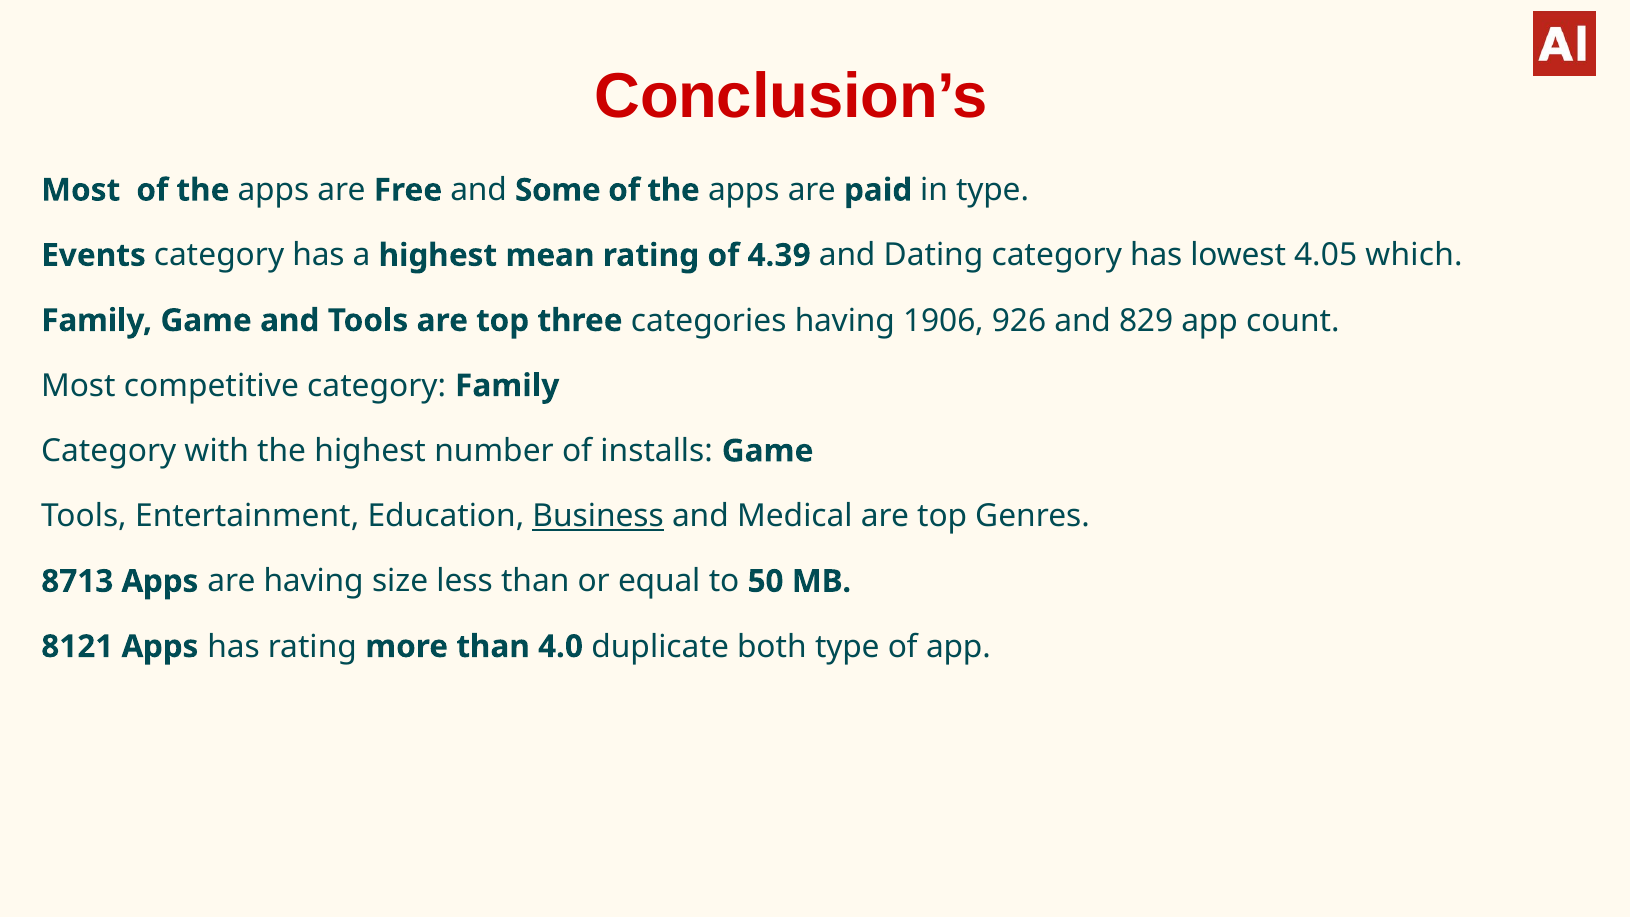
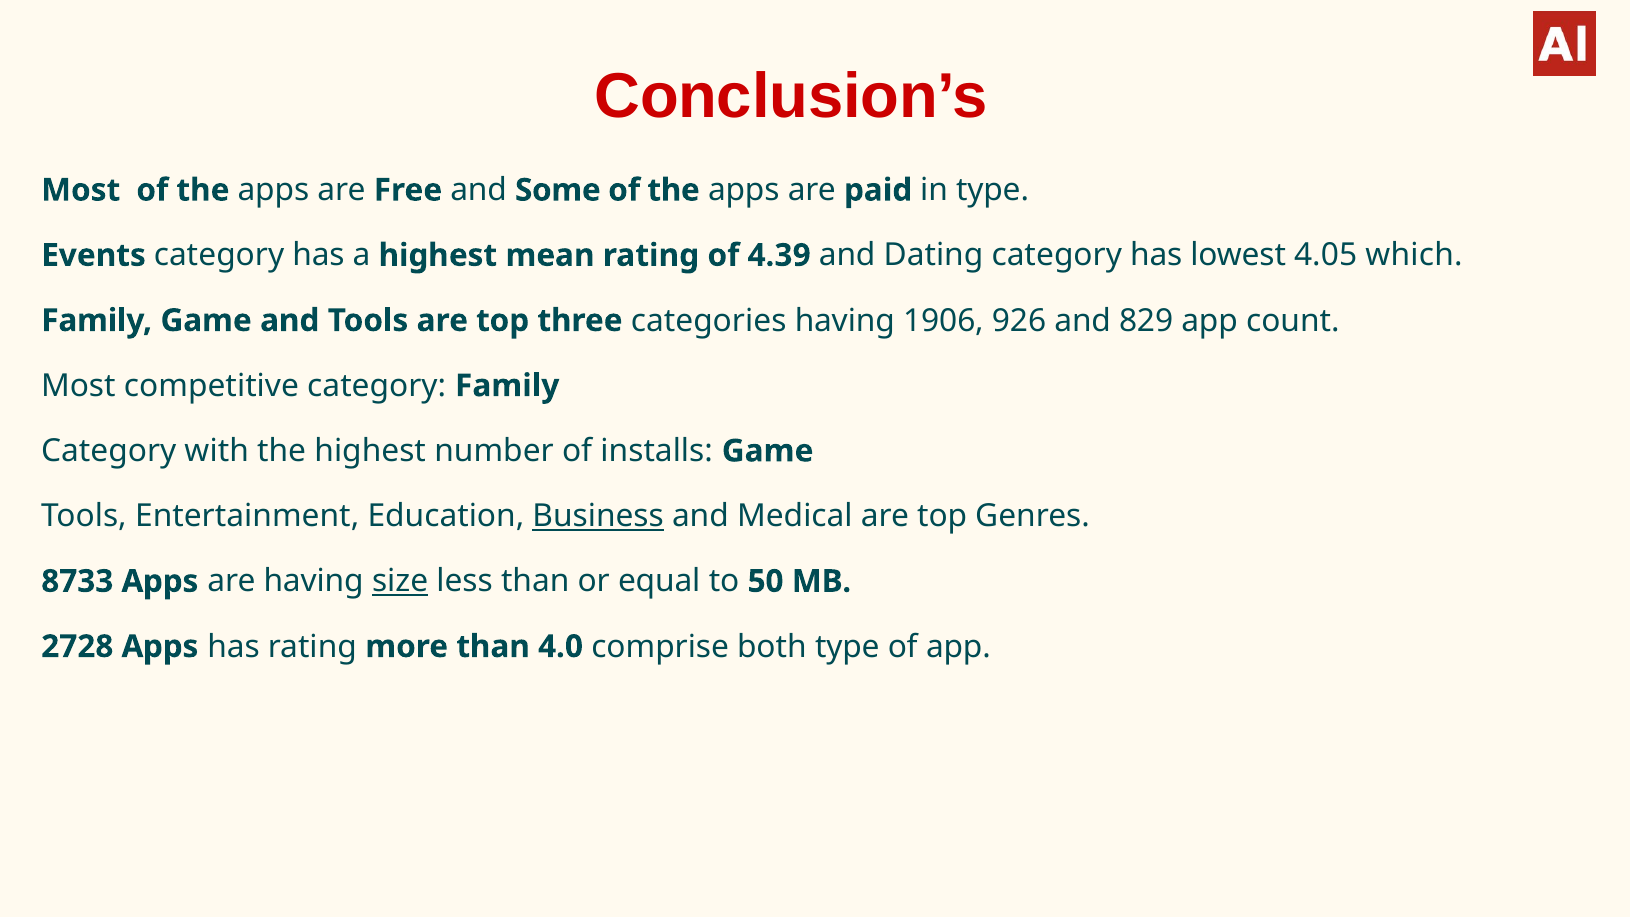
8713: 8713 -> 8733 (77, 581)
size underline: none -> present (400, 581)
8121: 8121 -> 2728 (77, 647)
duplicate: duplicate -> comprise (660, 647)
